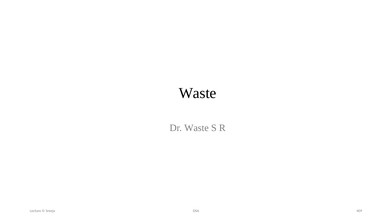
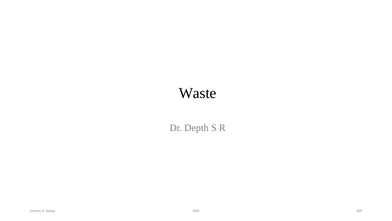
Dr Waste: Waste -> Depth (196, 128)
